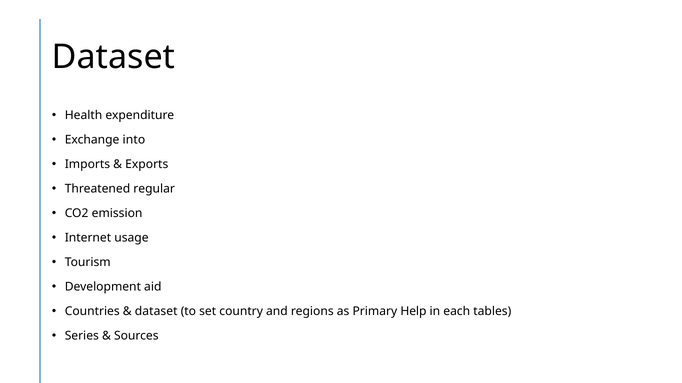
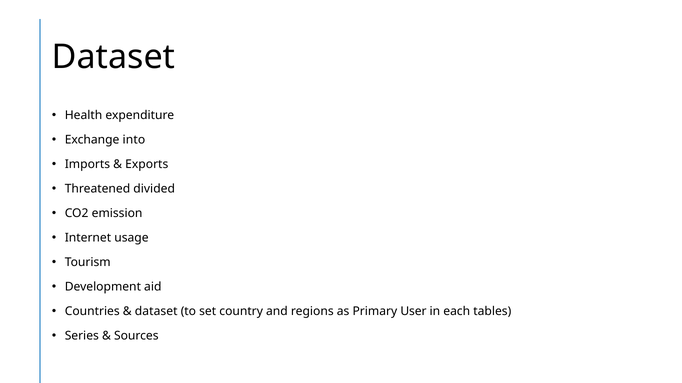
regular: regular -> divided (154, 189)
Help: Help -> User (413, 312)
